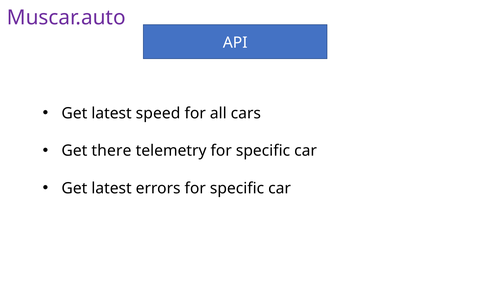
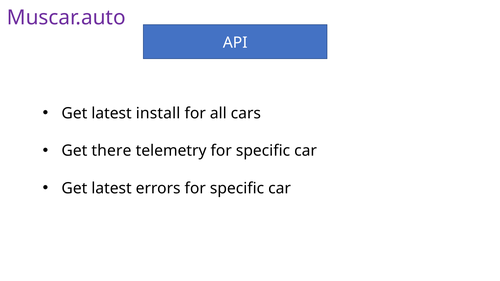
speed: speed -> install (158, 113)
